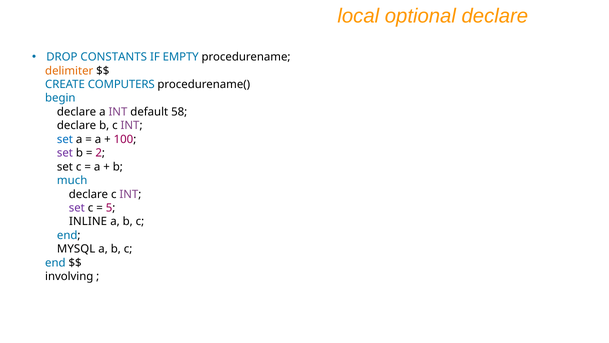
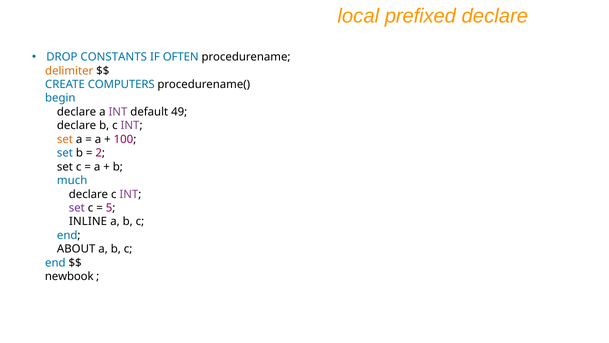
optional: optional -> prefixed (420, 16)
EMPTY: EMPTY -> OFTEN (181, 57)
58: 58 -> 49 (179, 112)
set colour: blue -> orange (65, 139)
set colour: purple -> blue (65, 153)
MYSQL: MYSQL -> ABOUT (76, 249)
involving: involving -> newbook (69, 276)
